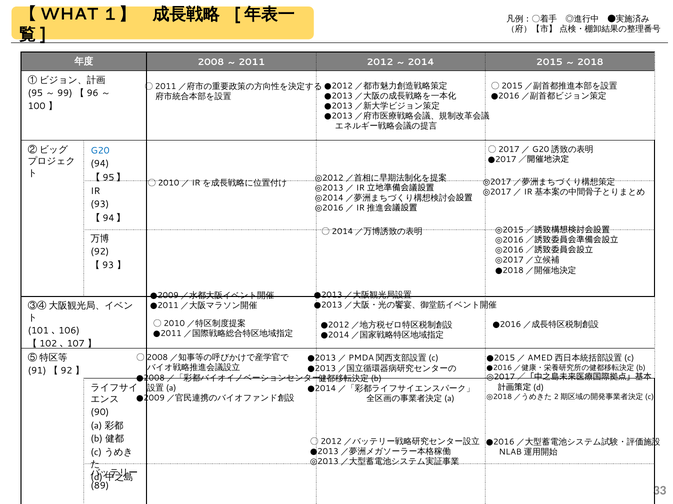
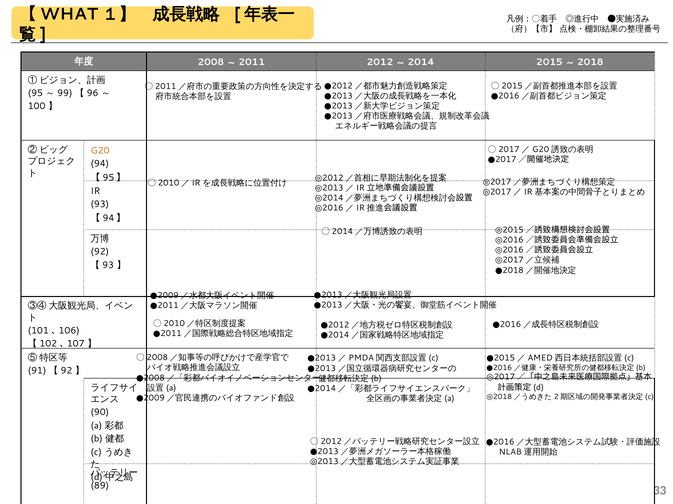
G20 colour: blue -> orange (100, 151)
